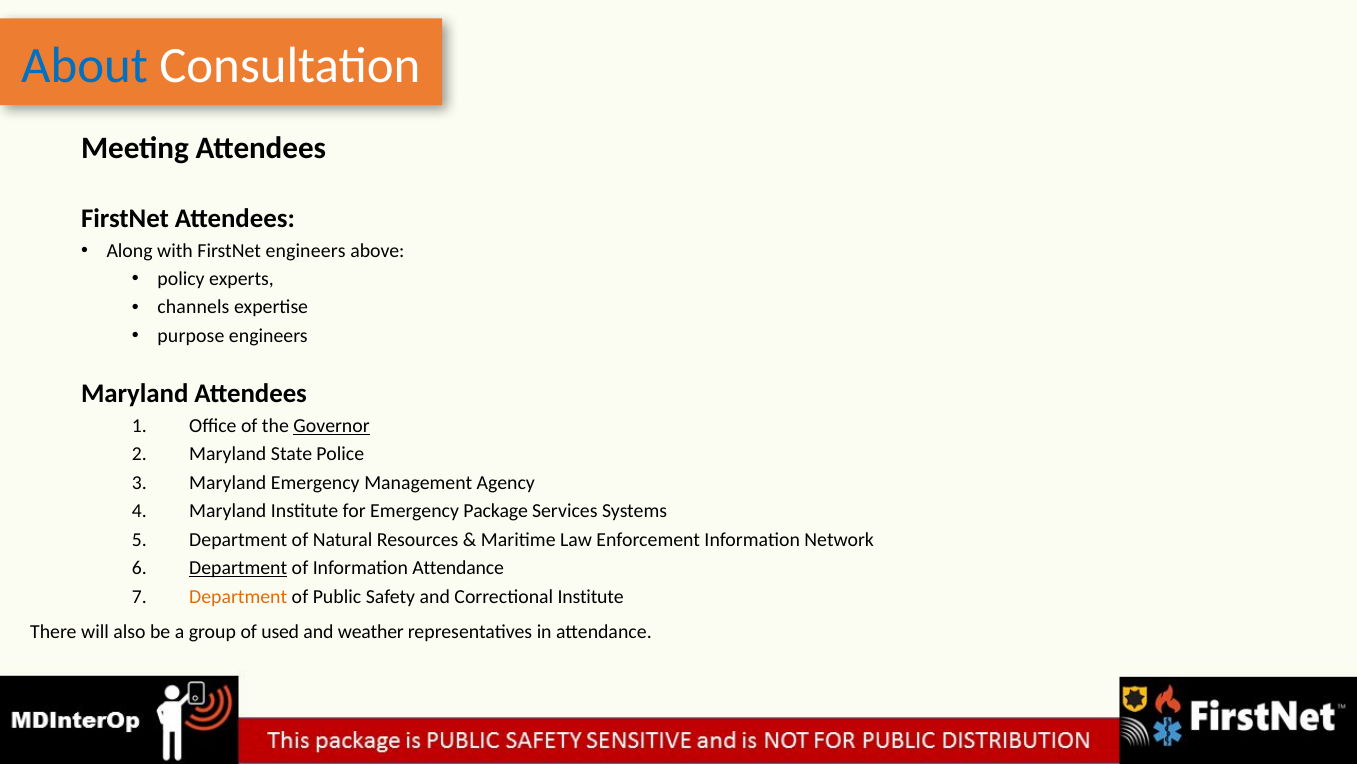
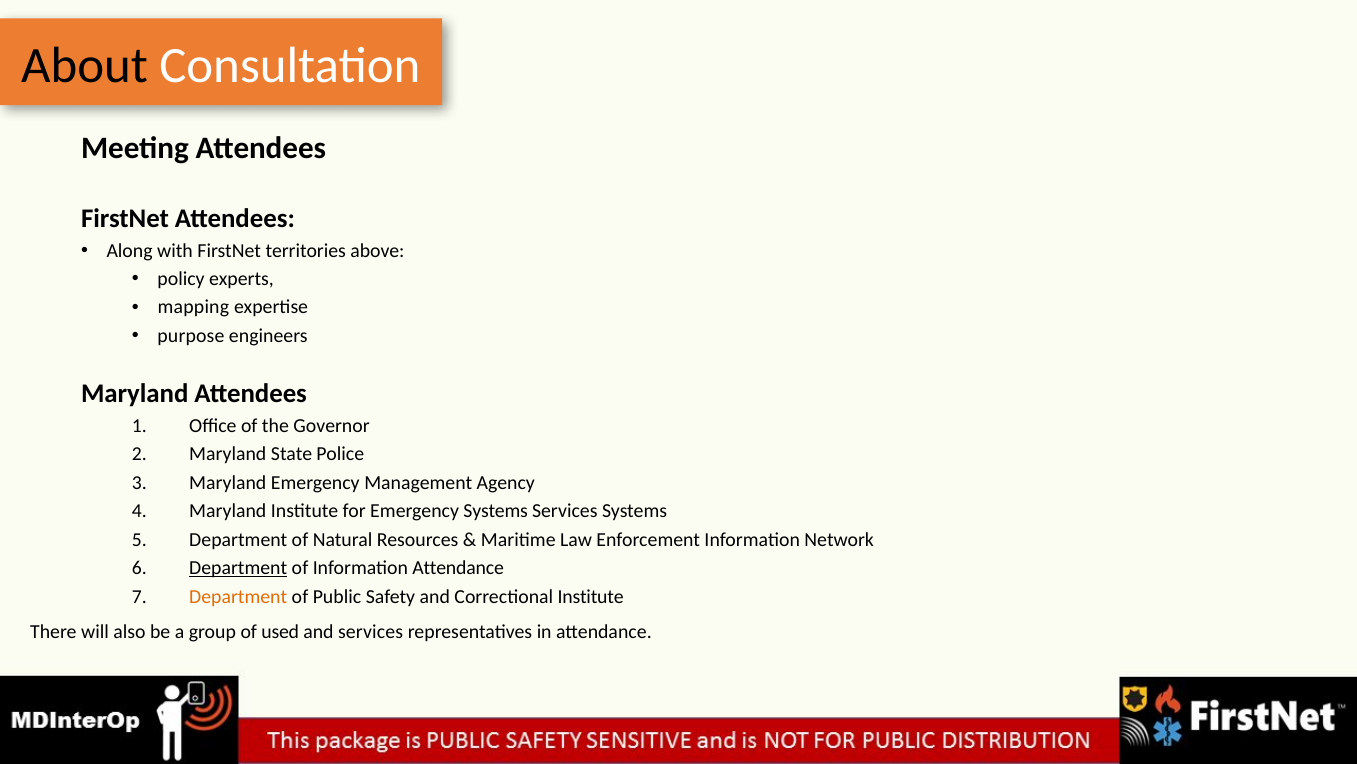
About colour: blue -> black (85, 65)
FirstNet engineers: engineers -> territories (306, 250)
channels: channels -> mapping (193, 307)
Governor underline: present -> none (332, 425)
Emergency Package: Package -> Systems (496, 511)
and weather: weather -> services (371, 632)
